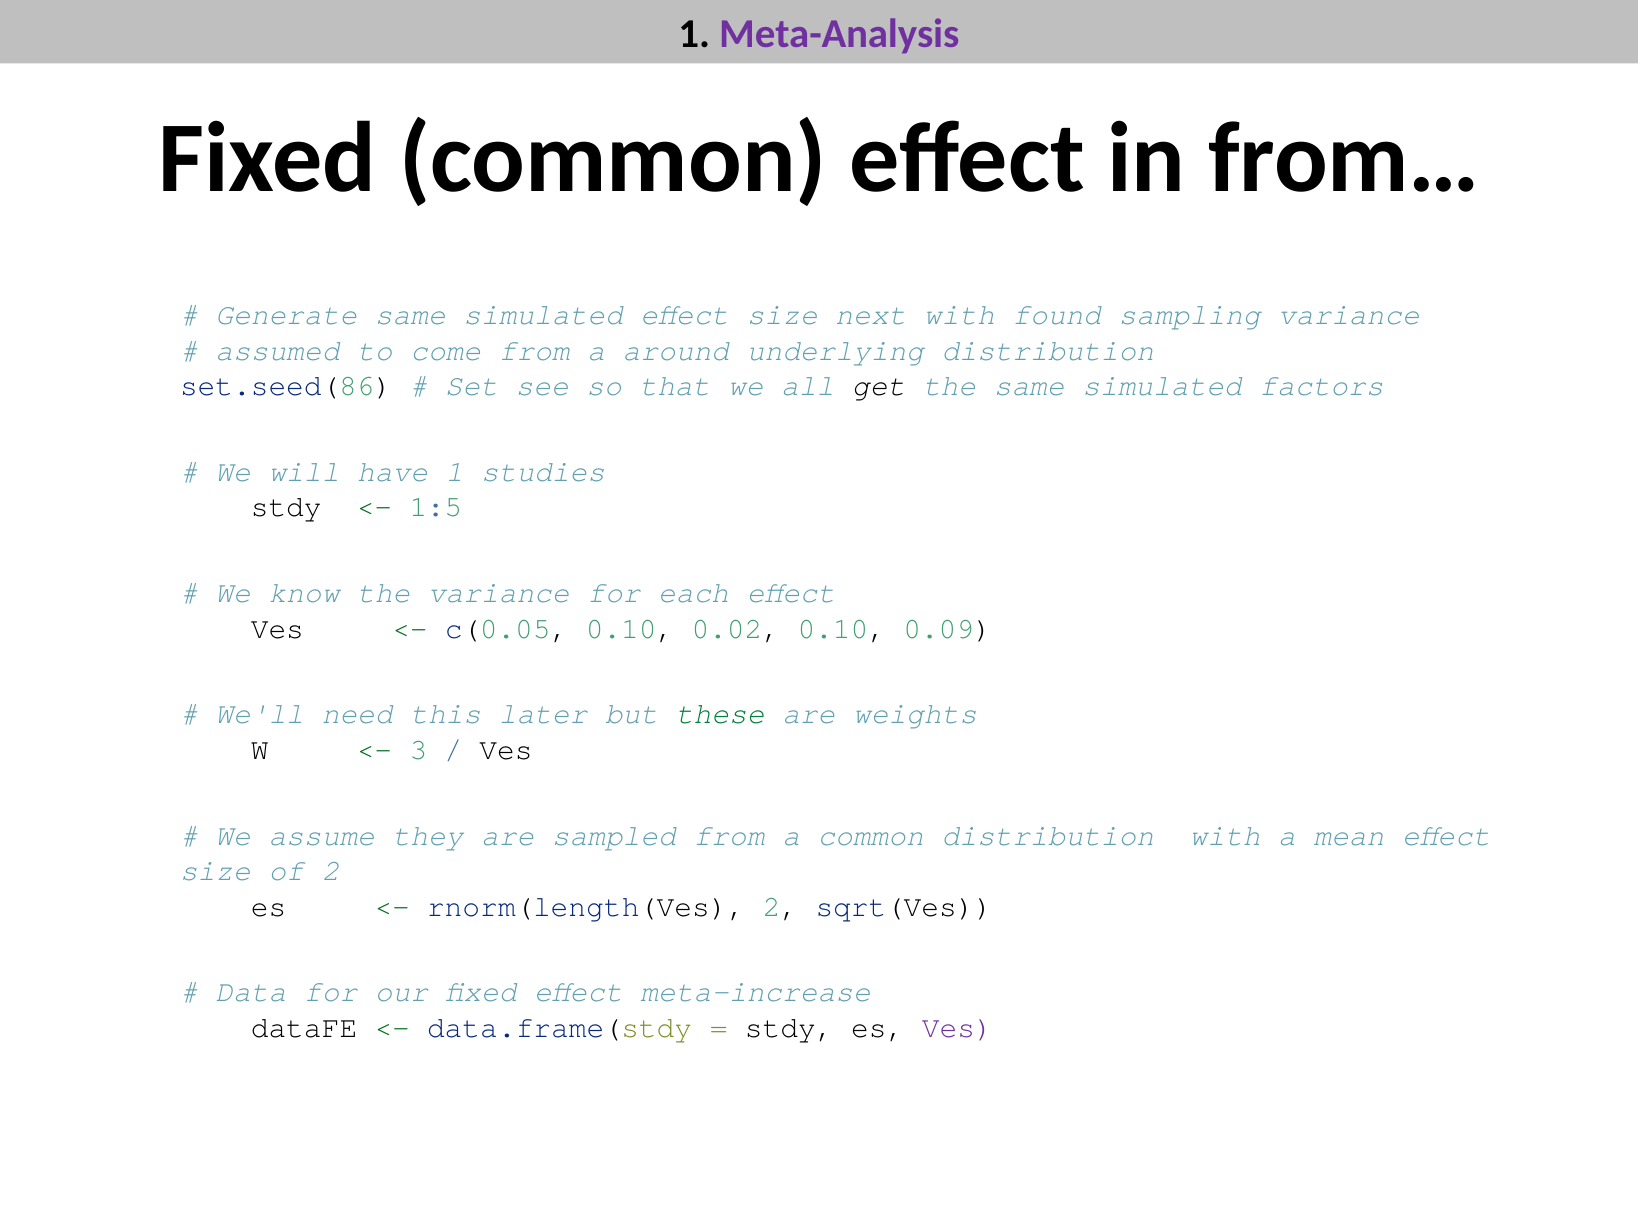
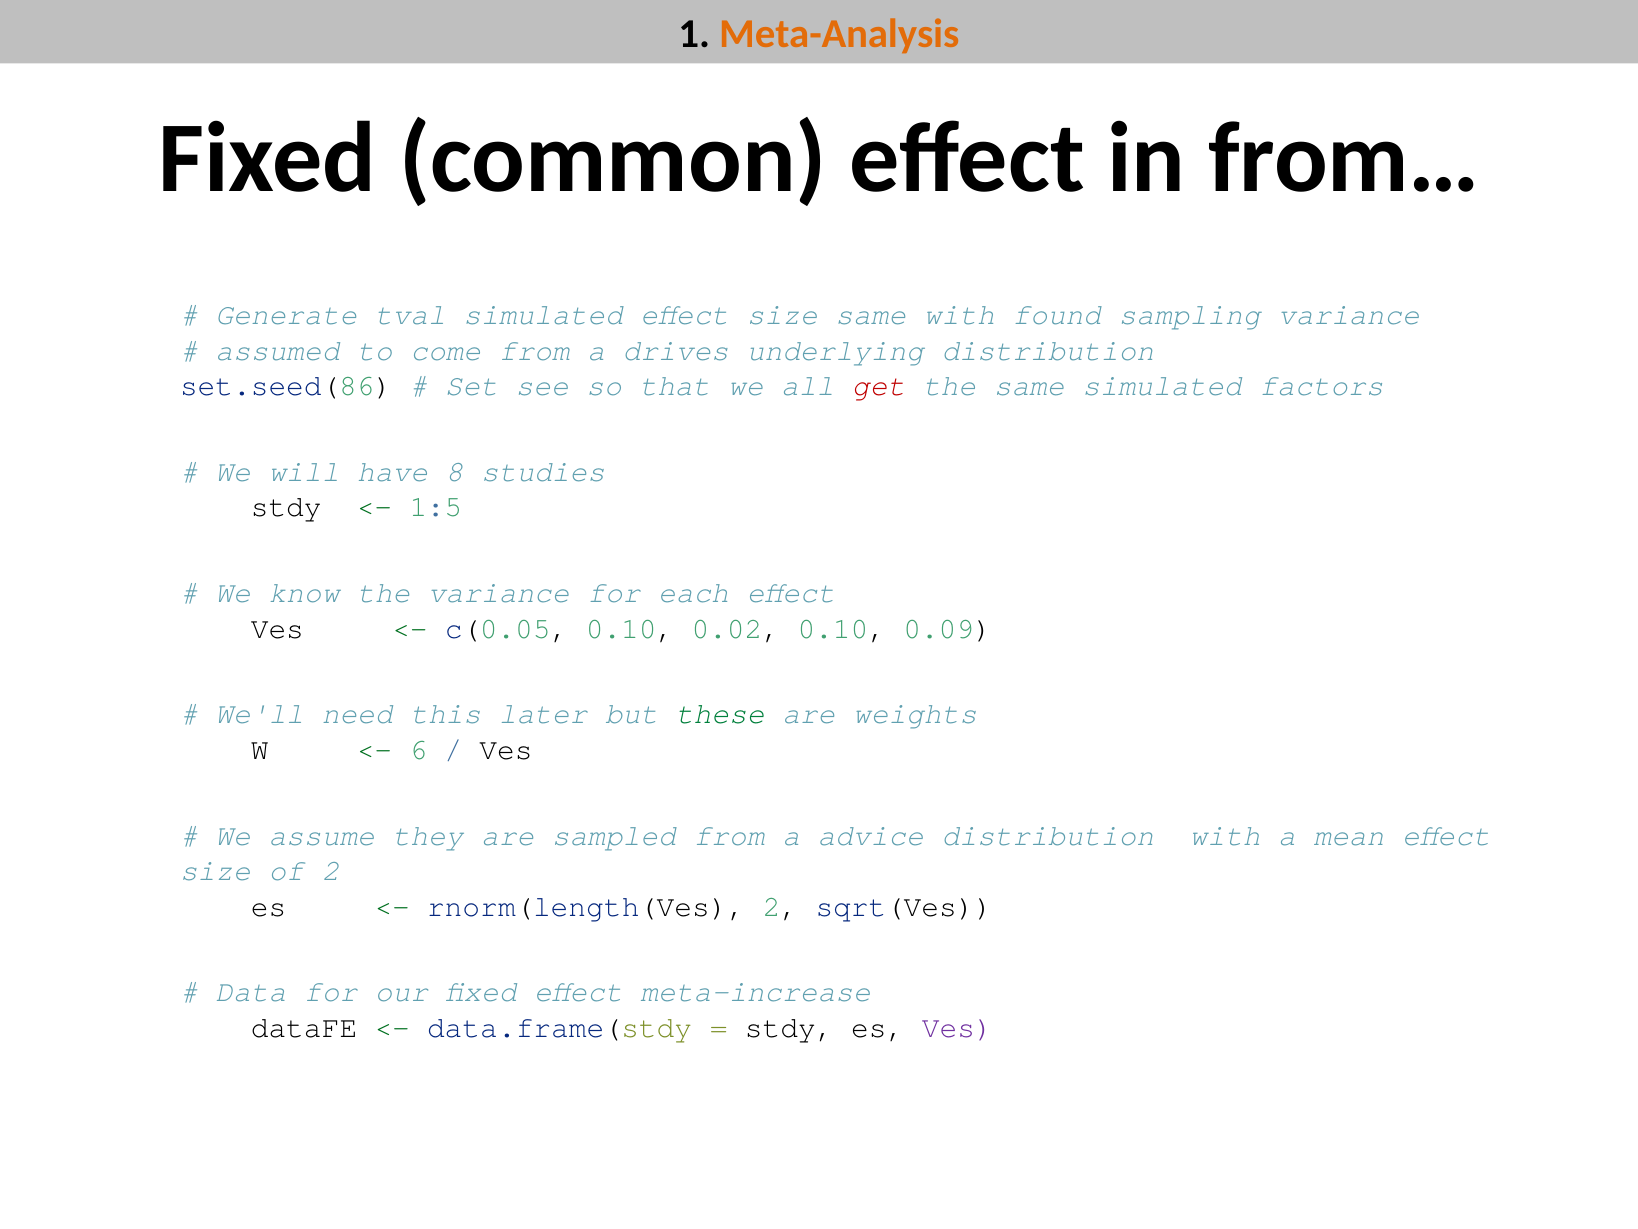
Meta-Analysis colour: purple -> orange (839, 34)
Generate same: same -> tval (410, 315)
size next: next -> same (871, 315)
around: around -> drives (676, 350)
get colour: black -> red (879, 386)
have 1: 1 -> 8 (454, 471)
3: 3 -> 6 (418, 749)
a common: common -> advice (871, 835)
